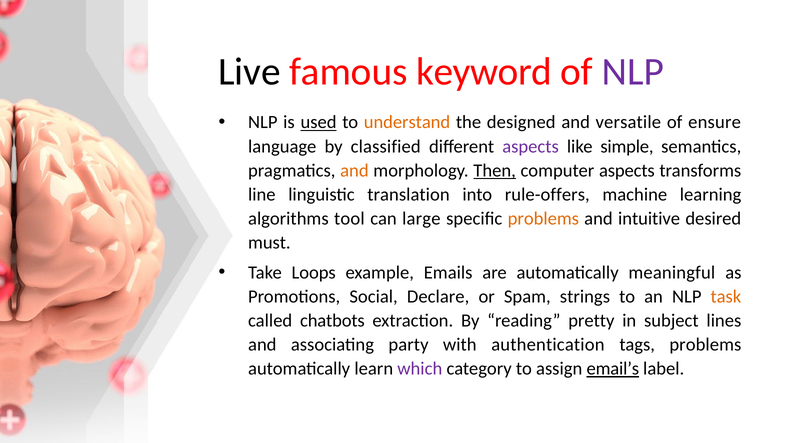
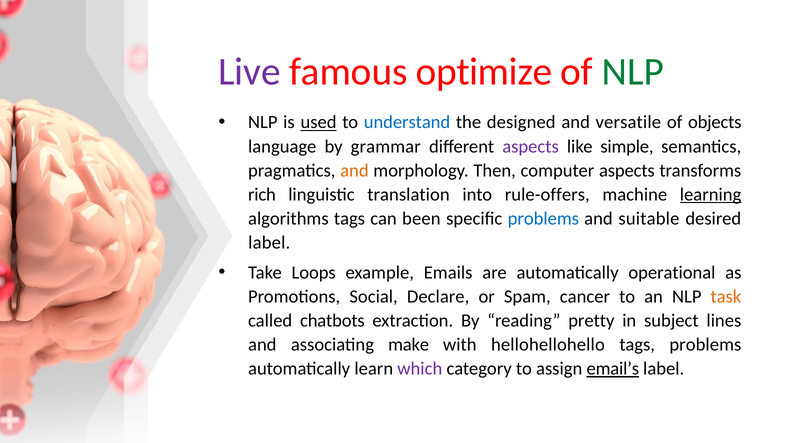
Live colour: black -> purple (249, 71)
keyword: keyword -> optimize (484, 71)
NLP colour: purple -> green (633, 71)
understand colour: orange -> blue (407, 122)
ensure: ensure -> objects (715, 122)
classified: classified -> grammar (386, 146)
Then underline: present -> none (495, 170)
line: line -> rich (262, 194)
learning underline: none -> present (711, 194)
algorithms tool: tool -> tags (349, 219)
large: large -> been (421, 219)
problems colour: orange -> blue (543, 219)
intuitive: intuitive -> suitable (649, 219)
must: must -> label (269, 243)
meaningful: meaningful -> operational (672, 272)
strings: strings -> cancer (585, 296)
party: party -> make (409, 344)
authentication: authentication -> hellohellohello (548, 344)
